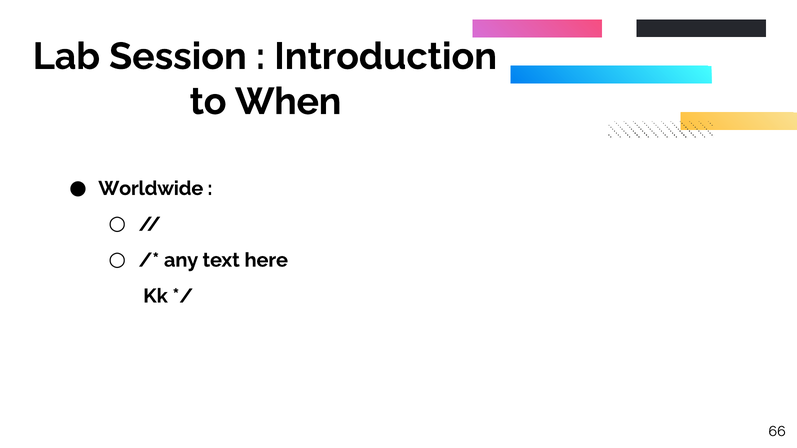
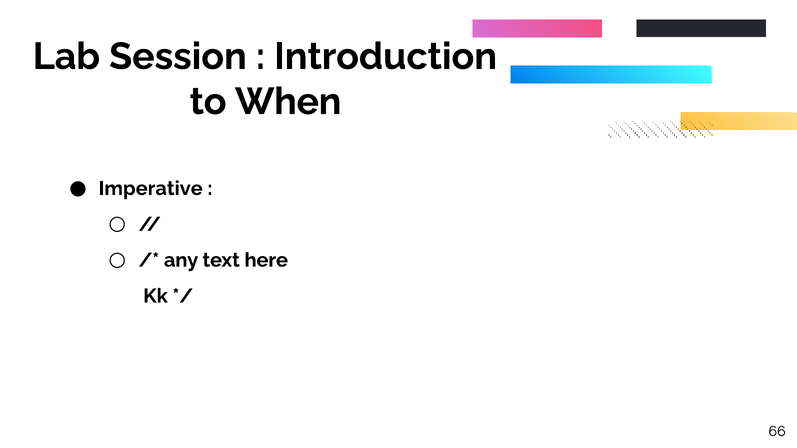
Worldwide: Worldwide -> Imperative (151, 189)
